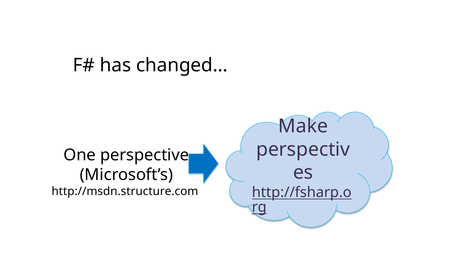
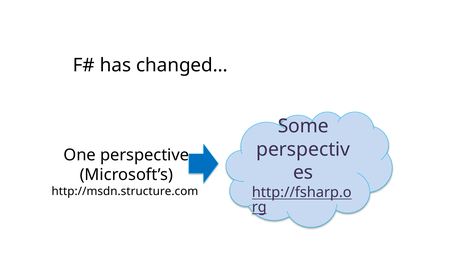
Make: Make -> Some (303, 127)
